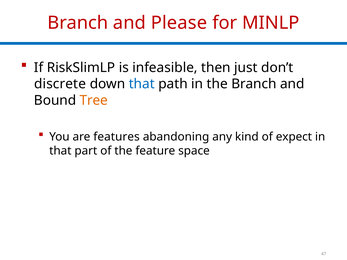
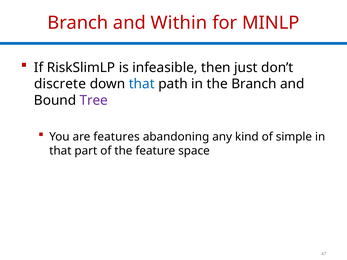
Please: Please -> Within (179, 23)
Tree colour: orange -> purple (94, 100)
expect: expect -> simple (294, 137)
